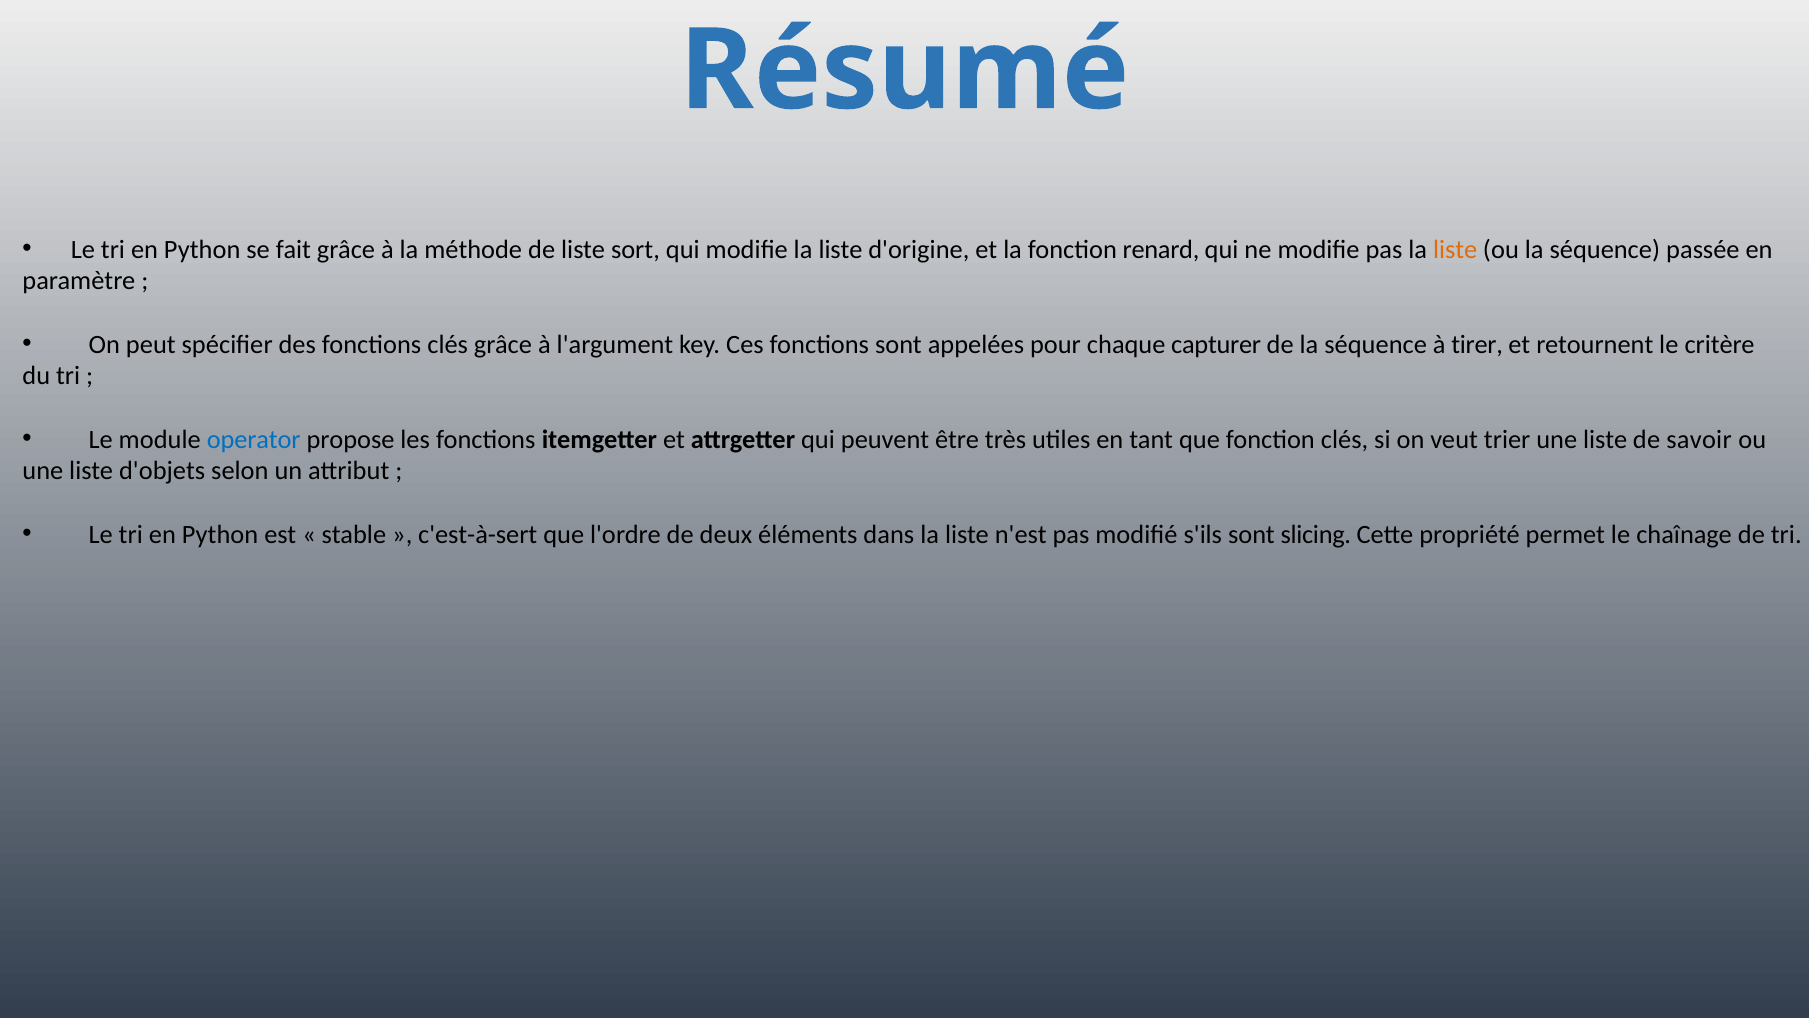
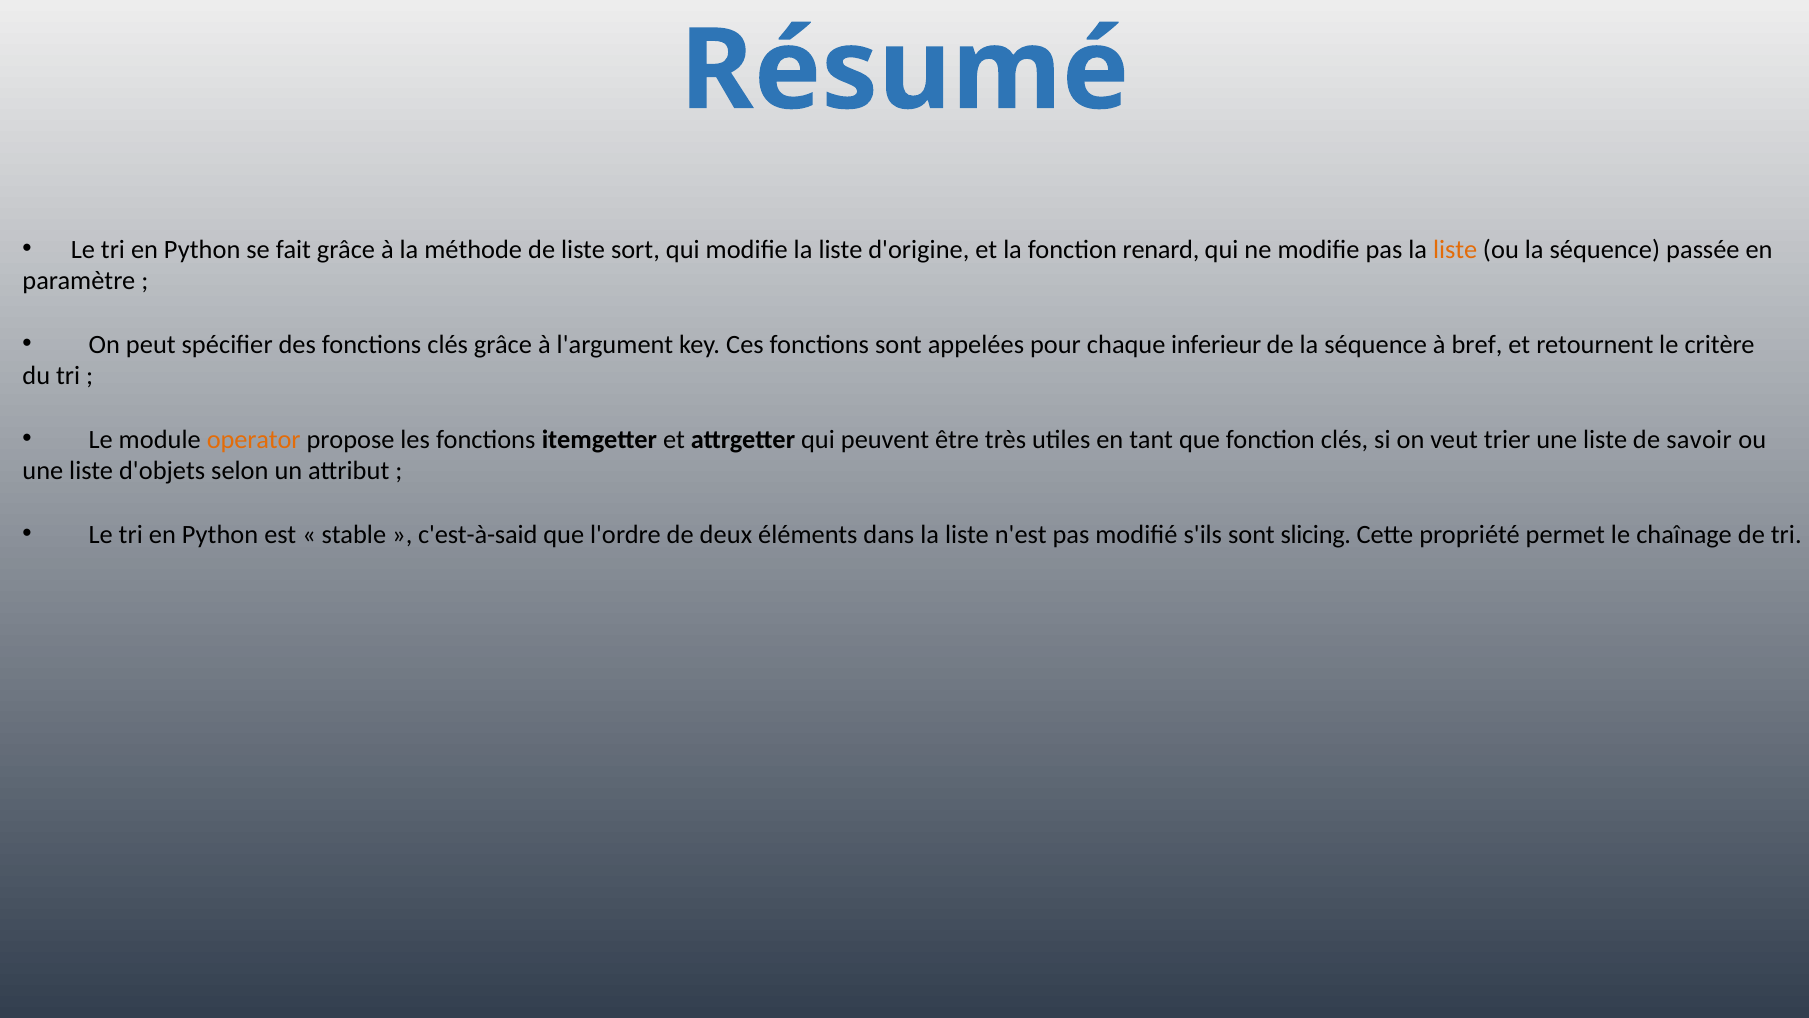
capturer: capturer -> inferieur (1216, 344)
tirer: tirer -> bref (1477, 344)
operator colour: blue -> orange (254, 439)
c'est-à-sert: c'est-à-sert -> c'est-à-said (478, 534)
